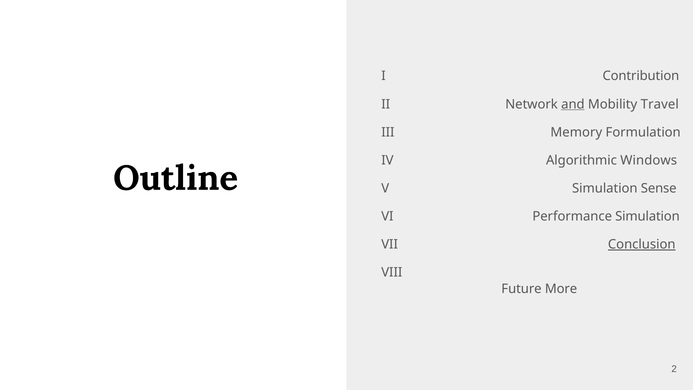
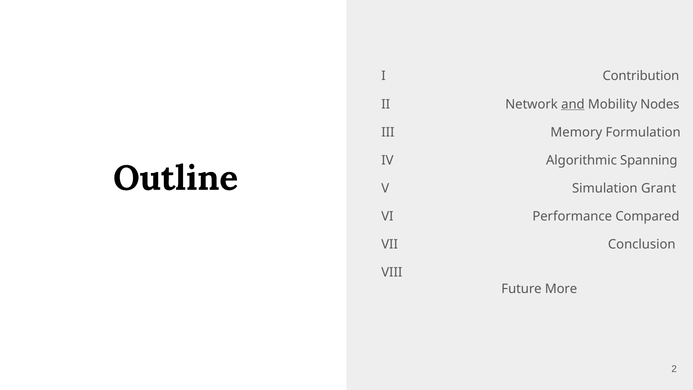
Travel: Travel -> Nodes (660, 104)
Windows: Windows -> Spanning (649, 160)
Sense: Sense -> Grant (659, 188)
Performance Simulation: Simulation -> Compared (647, 216)
Conclusion underline: present -> none (642, 244)
